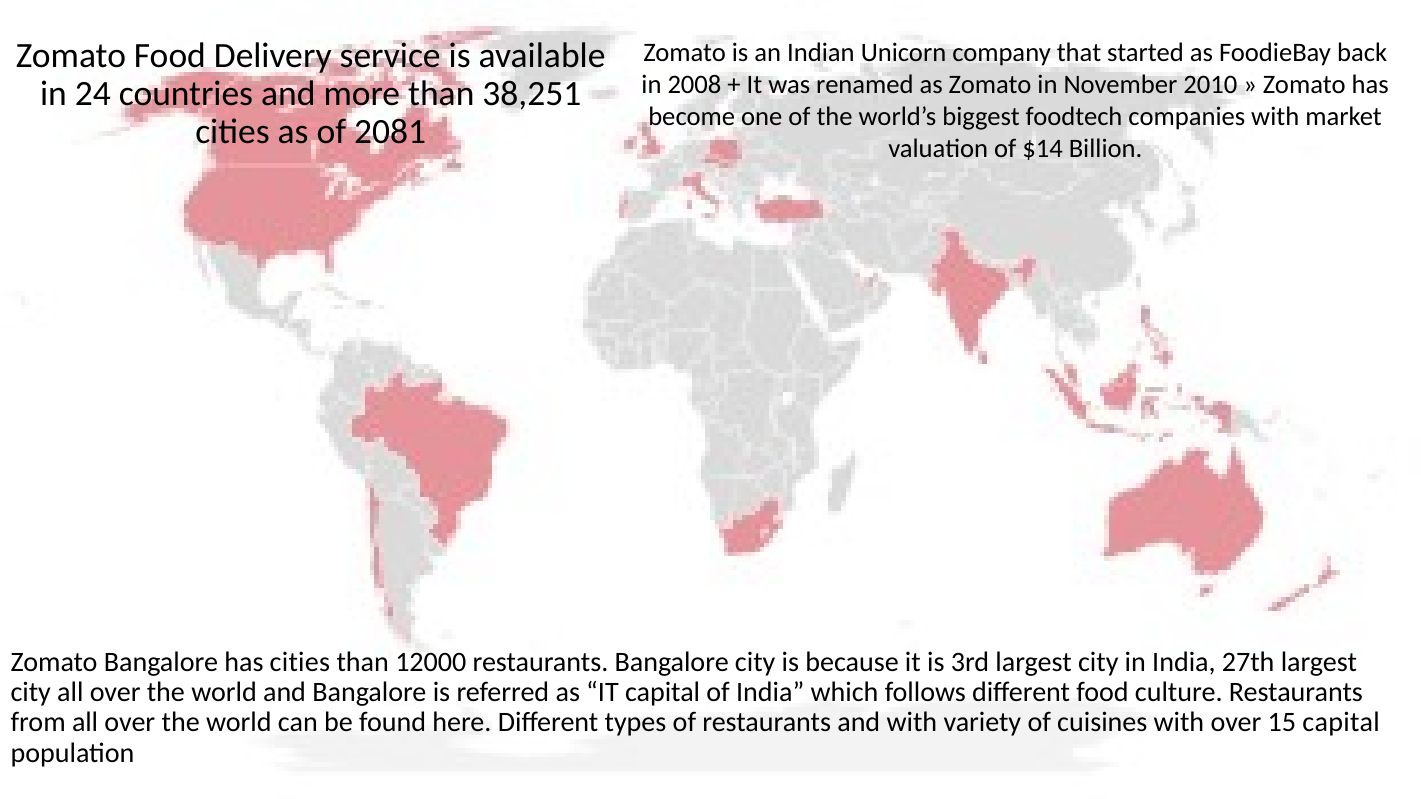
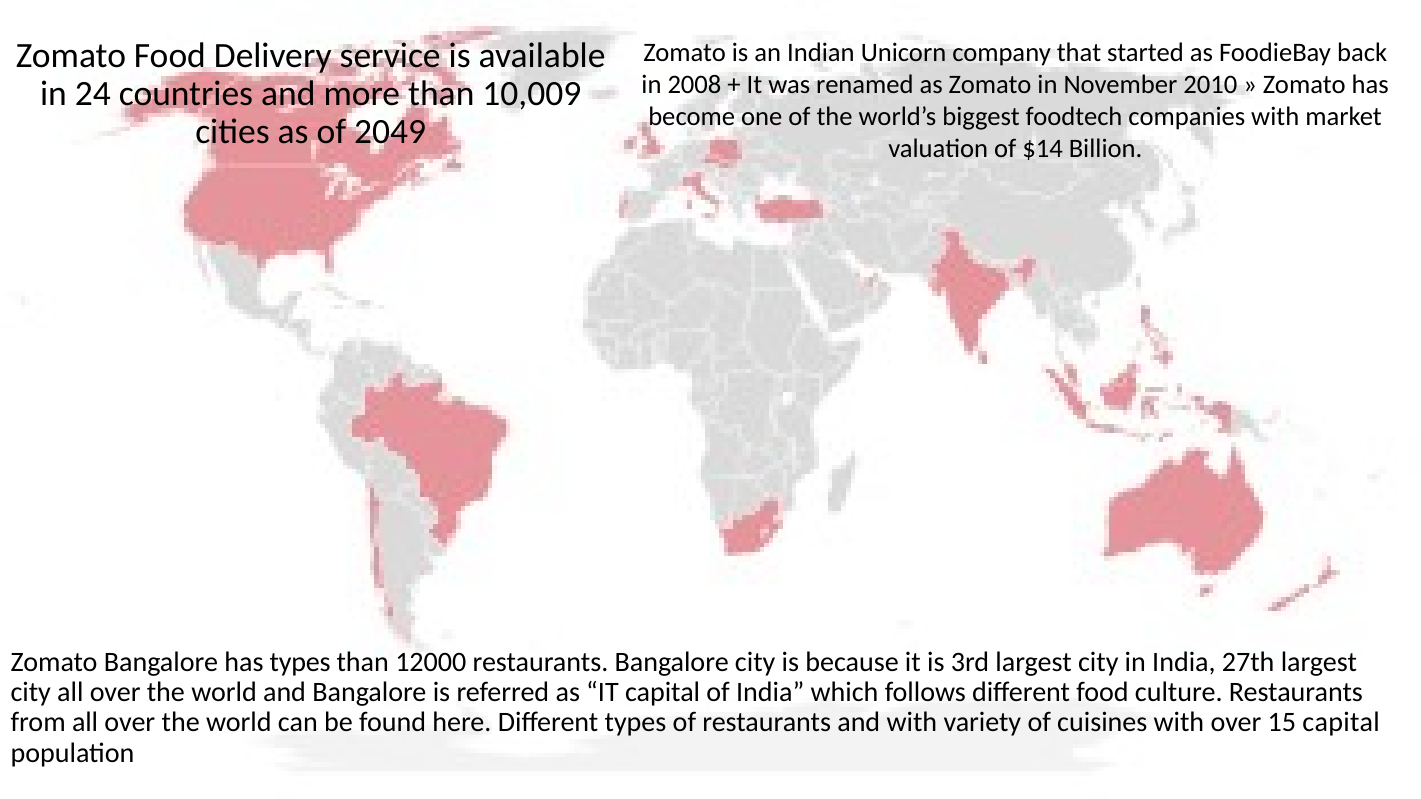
38,251: 38,251 -> 10,009 (532, 94)
2081: 2081 -> 2049 (390, 132)
has cities: cities -> types (300, 662)
